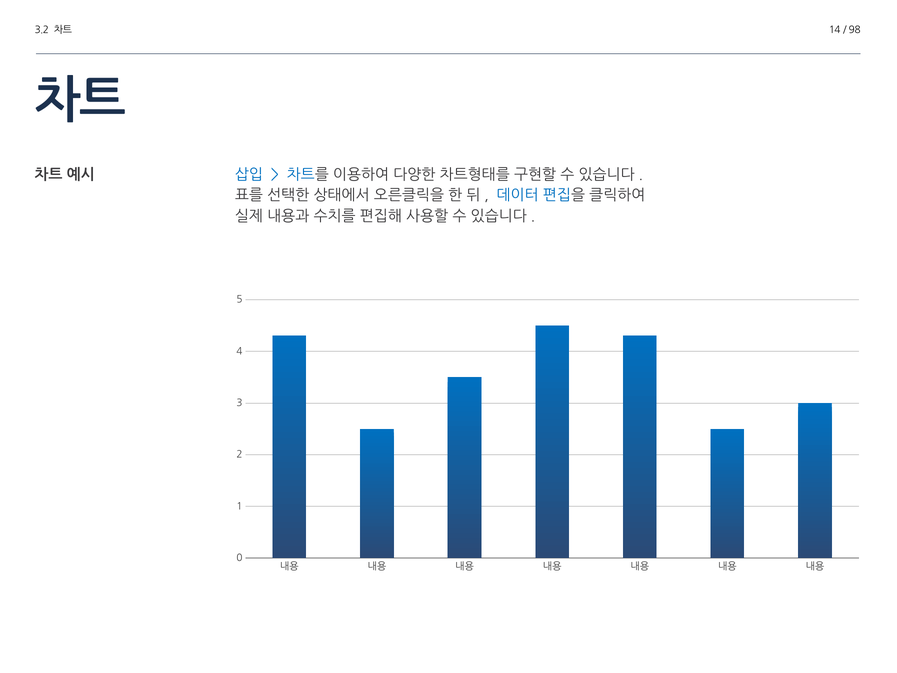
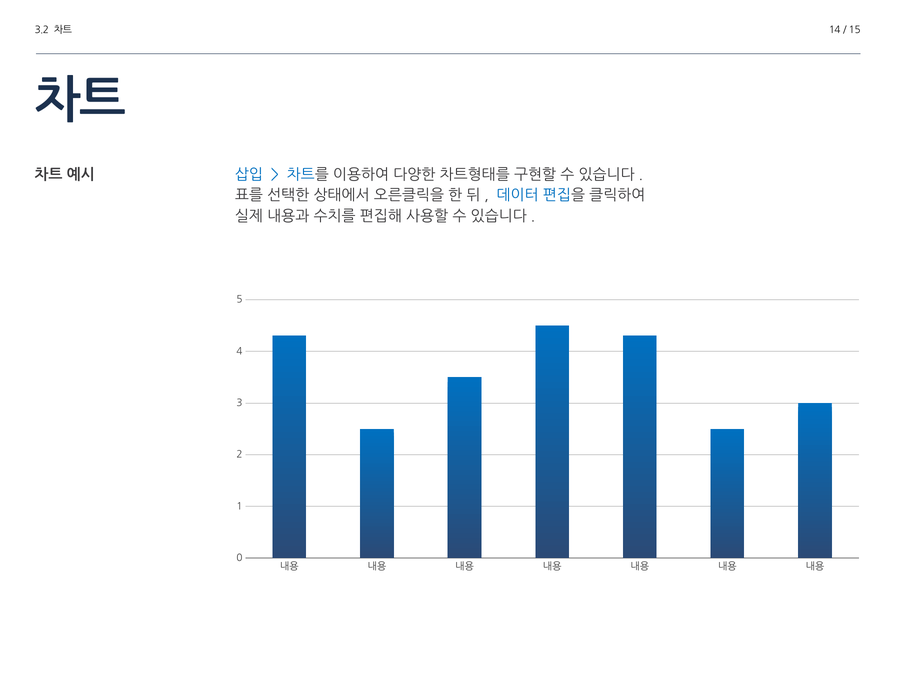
98: 98 -> 15 (855, 30)
